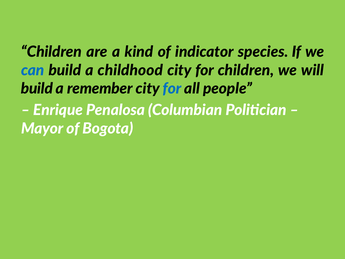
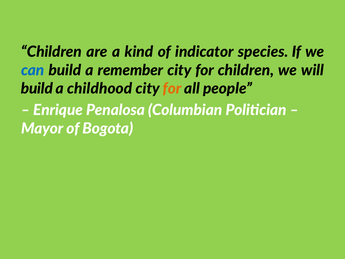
childhood: childhood -> remember (130, 70)
remember: remember -> childhood (100, 89)
for colour: blue -> orange (172, 89)
